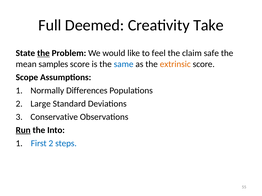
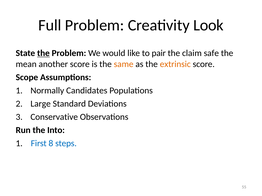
Full Deemed: Deemed -> Problem (95, 25)
Take: Take -> Look (208, 25)
feel: feel -> pair (159, 53)
samples: samples -> another (53, 64)
same colour: blue -> orange (124, 64)
Differences: Differences -> Candidates (87, 91)
Run underline: present -> none (23, 130)
First 2: 2 -> 8 (51, 144)
